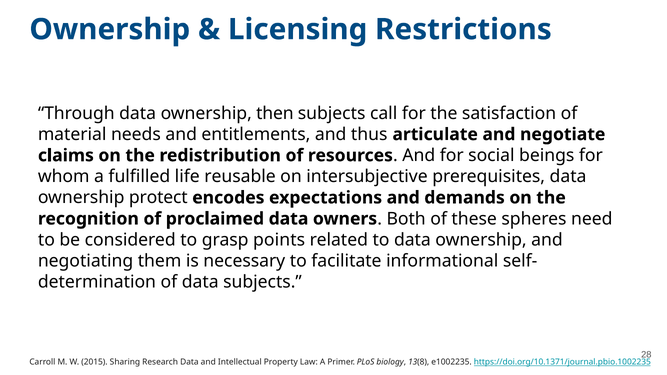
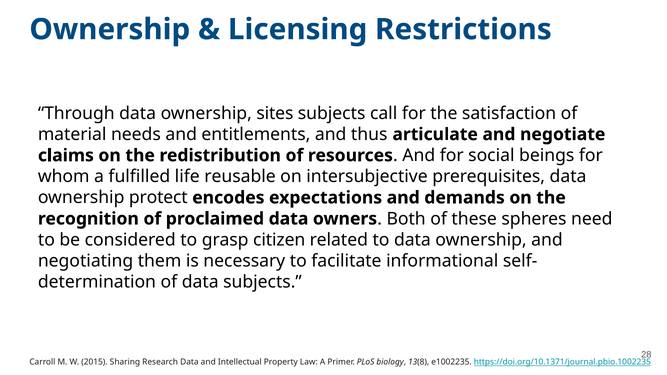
then: then -> sites (275, 113)
points: points -> citizen (279, 240)
